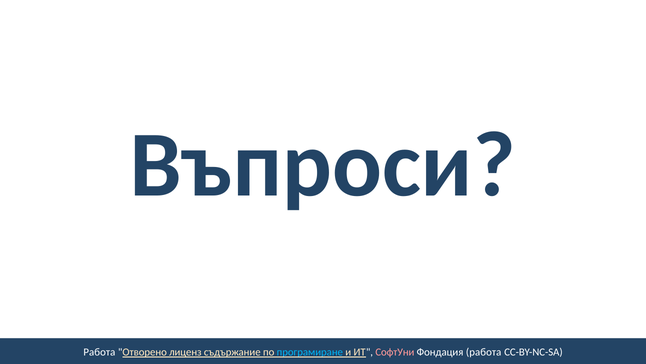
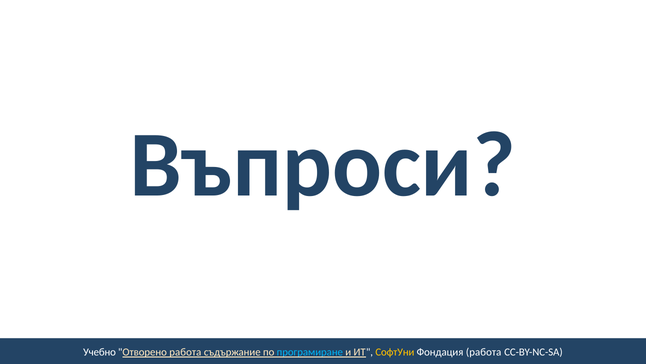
Работа: Работа -> Учебно (100, 352)
Отворено лиценз: лиценз -> работа (185, 352)
СофтУни colour: pink -> yellow (395, 352)
